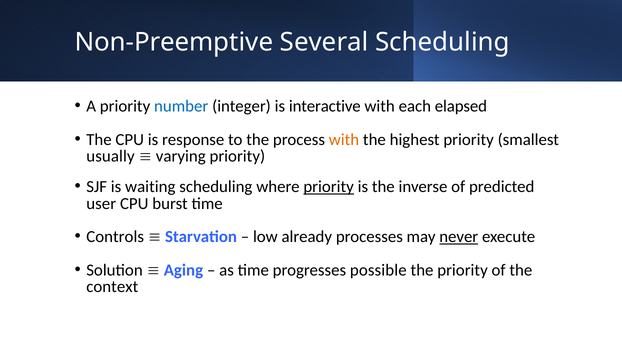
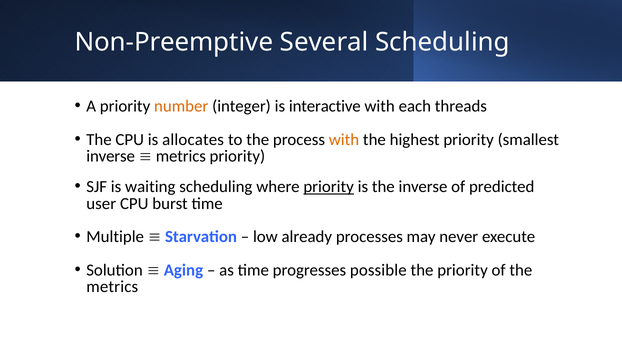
number colour: blue -> orange (181, 106)
elapsed: elapsed -> threads (461, 106)
response: response -> allocates (193, 140)
usually: usually -> inverse (111, 156)
varying: varying -> metrics (181, 156)
Controls: Controls -> Multiple (115, 237)
never underline: present -> none (459, 237)
context: context -> metrics (112, 287)
